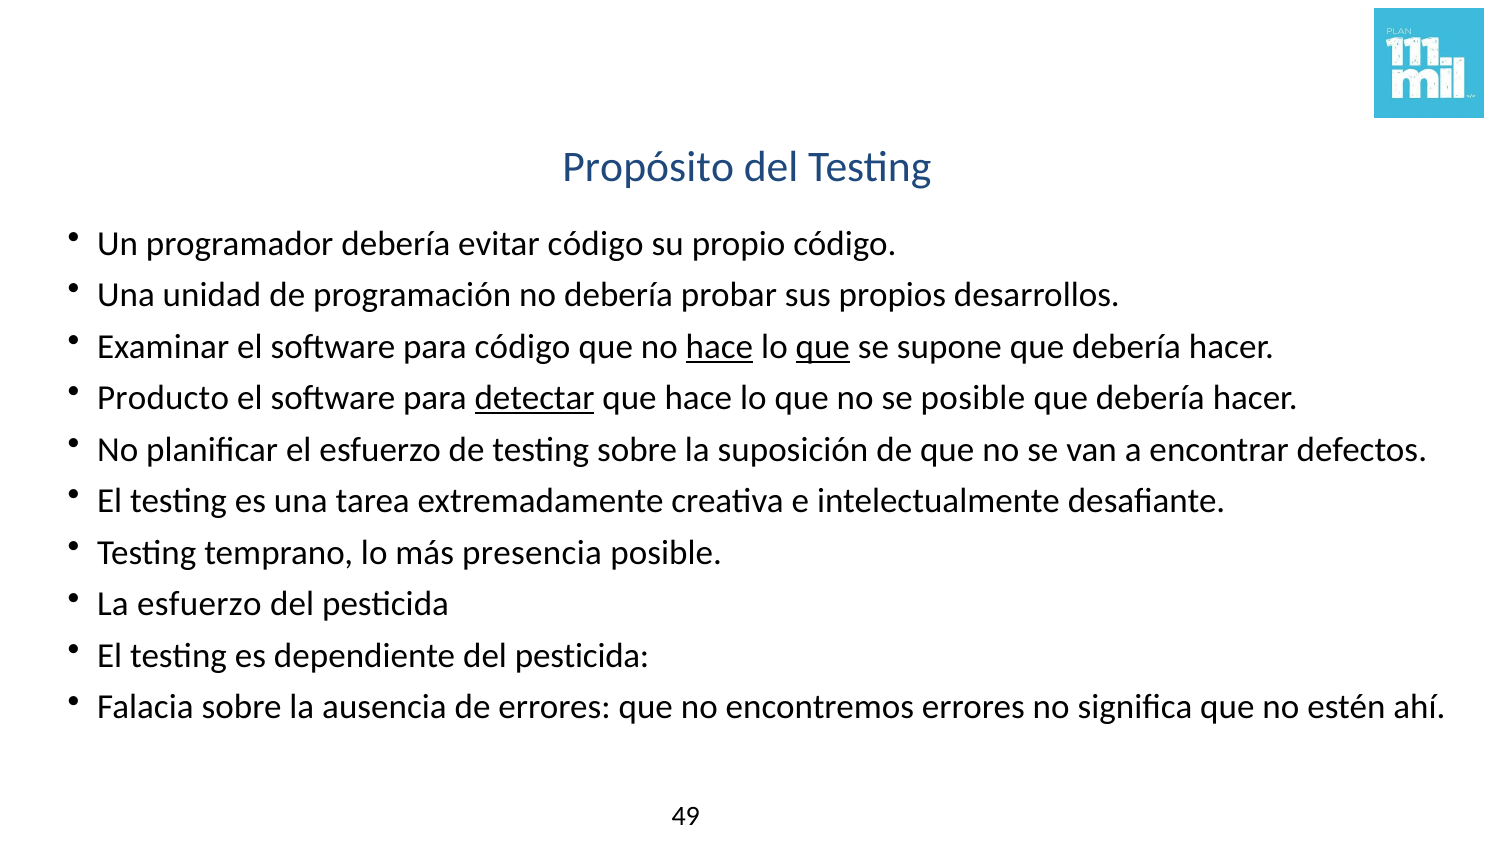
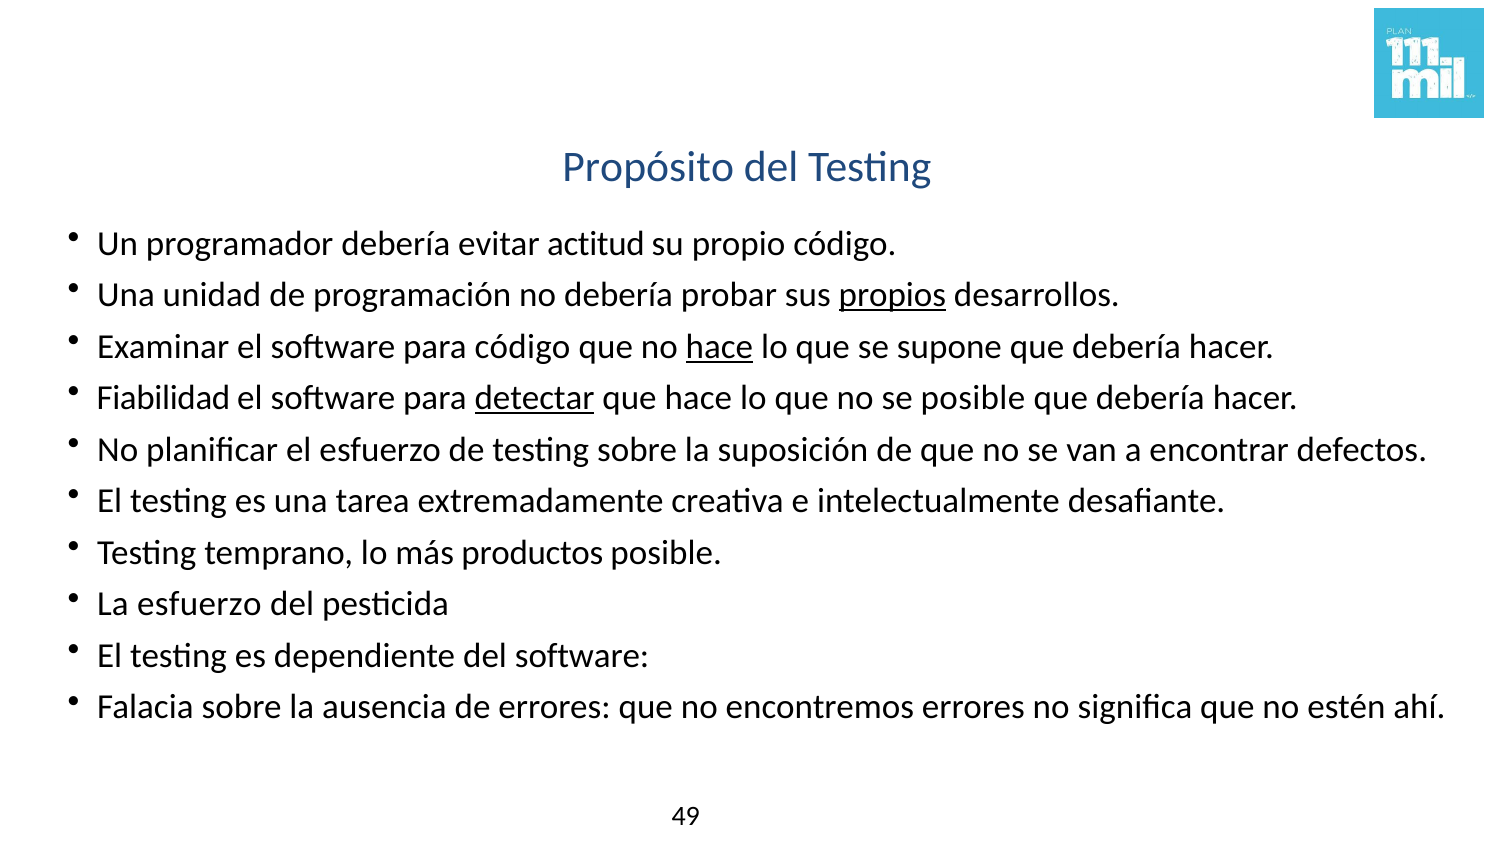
evitar código: código -> actitud (596, 243)
propios underline: none -> present (892, 295)
que underline: present -> none (823, 347)
Producto: Producto -> Fiabilidad (163, 398)
presencia: presencia -> productos (532, 553)
dependiente del pesticida: pesticida -> software (582, 656)
